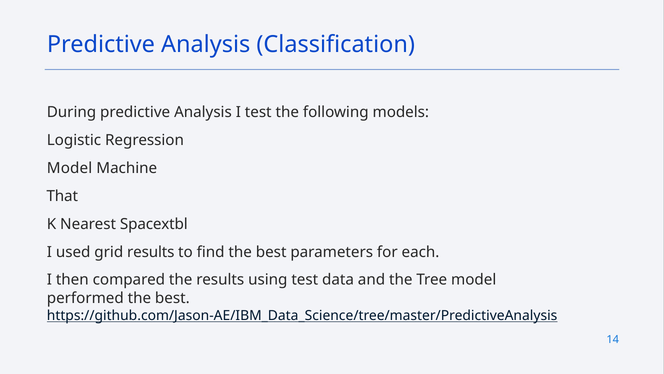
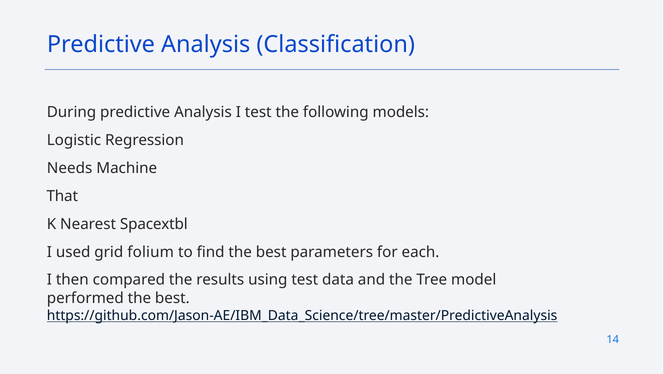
Model: Model -> Needs (70, 168)
grid results: results -> folium (151, 252)
